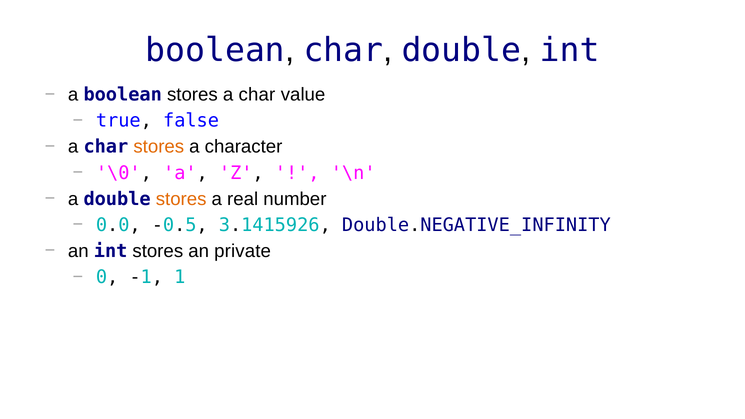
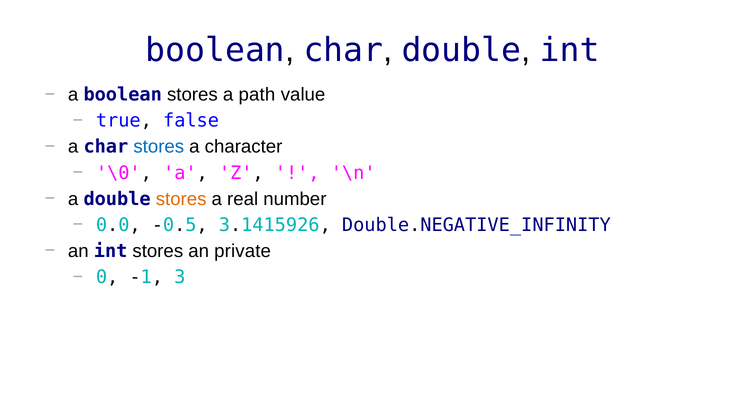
stores a char: char -> path (257, 95)
stores colour: orange -> blue (159, 147)
1: 1 -> 3 (180, 277)
